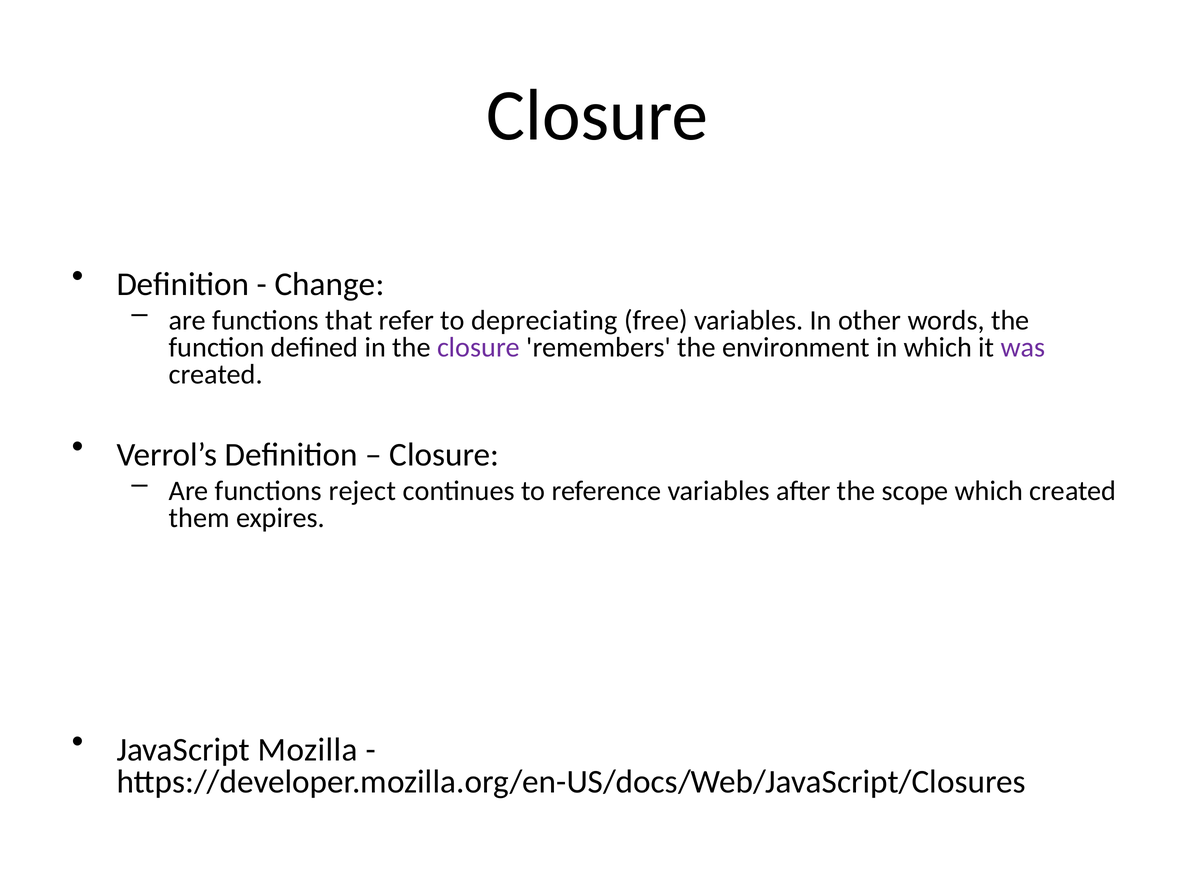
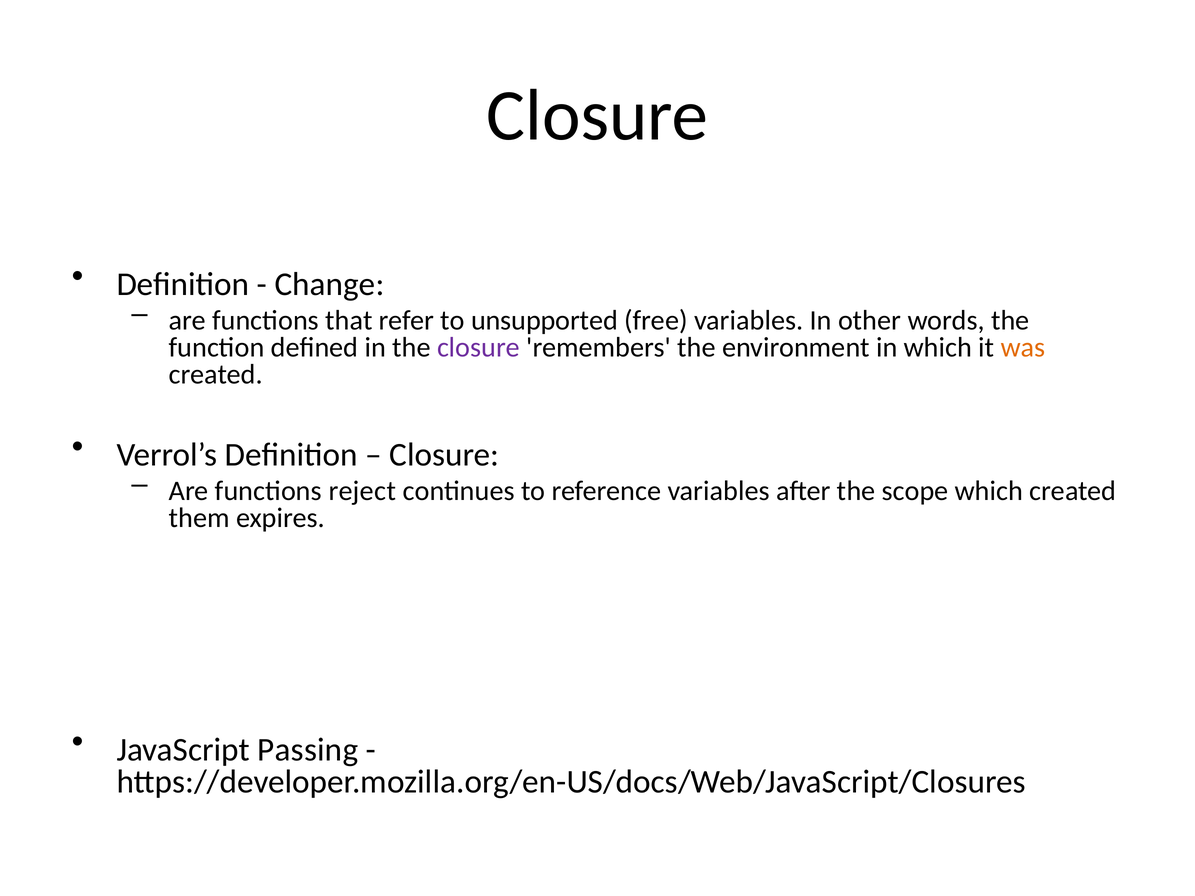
depreciating: depreciating -> unsupported (544, 321)
was colour: purple -> orange (1023, 348)
Mozilla: Mozilla -> Passing (308, 750)
